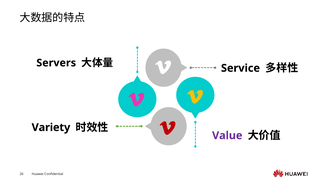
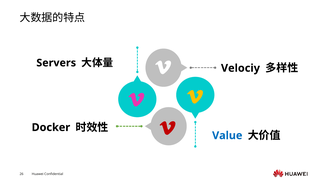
Service: Service -> Velociy (240, 68)
Variety: Variety -> Docker (51, 127)
Value colour: purple -> blue (227, 135)
